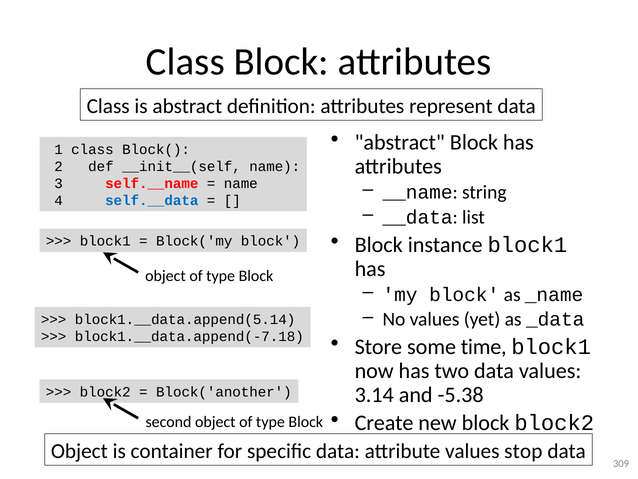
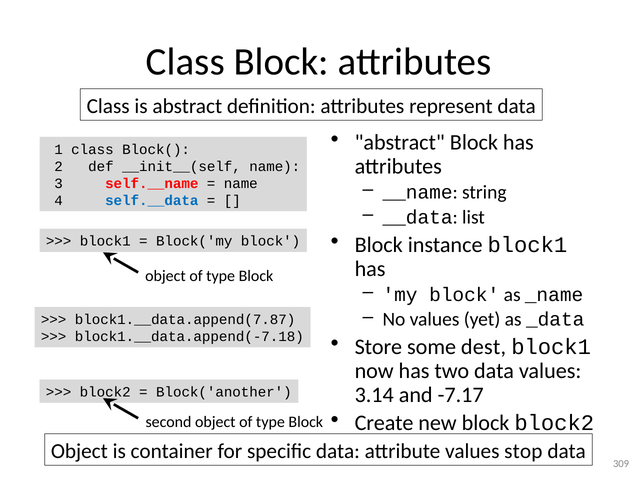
block1.__data.append(5.14: block1.__data.append(5.14 -> block1.__data.append(7.87 (185, 319)
time: time -> dest (483, 347)
-5.38: -5.38 -> -7.17 (461, 394)
